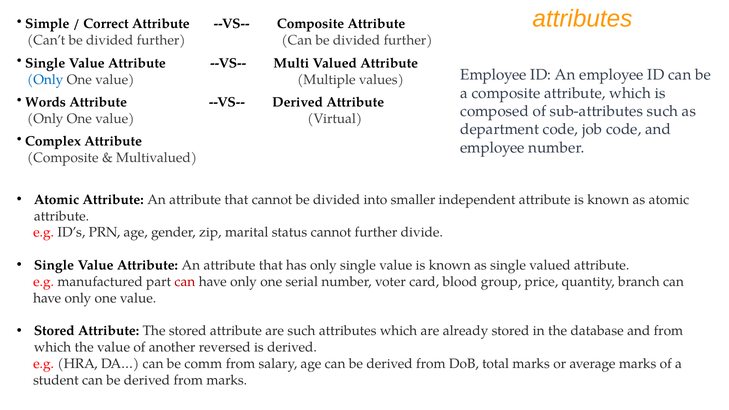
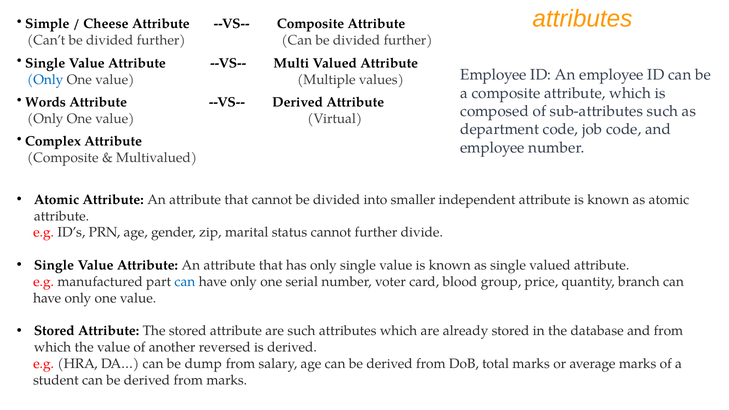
Correct: Correct -> Cheese (106, 24)
can colour: red -> blue (185, 282)
comm: comm -> dump (203, 364)
